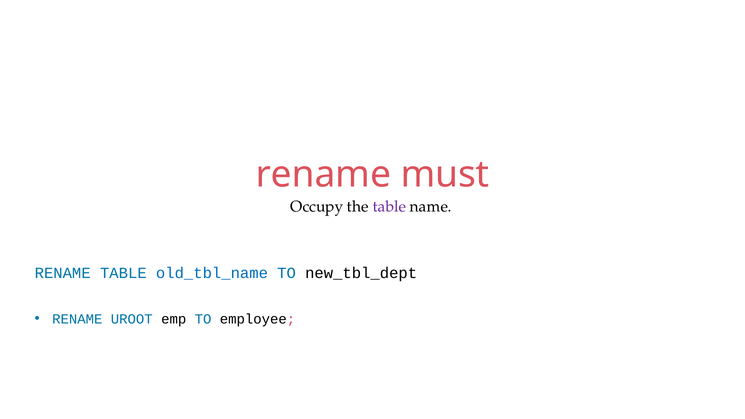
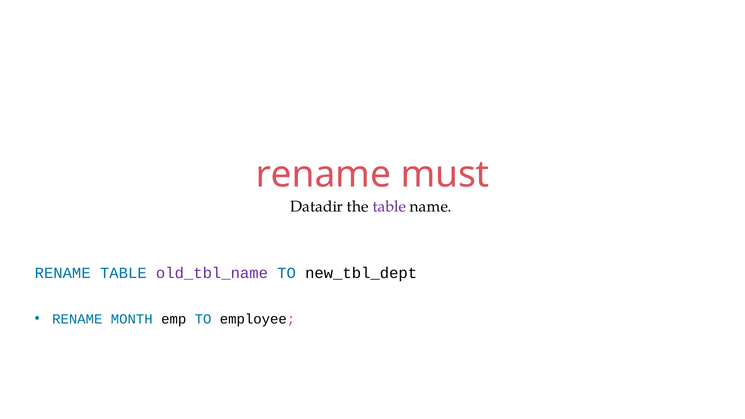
Occupy: Occupy -> Datadir (317, 207)
old_tbl_name colour: blue -> purple (212, 273)
UROOT: UROOT -> MONTH (132, 319)
